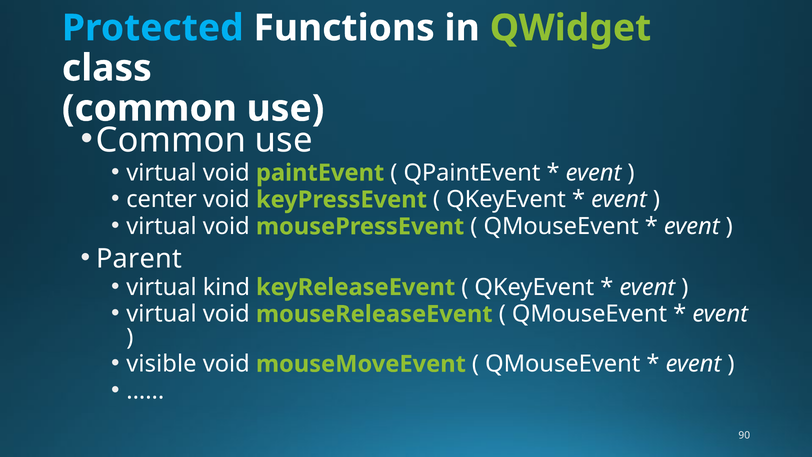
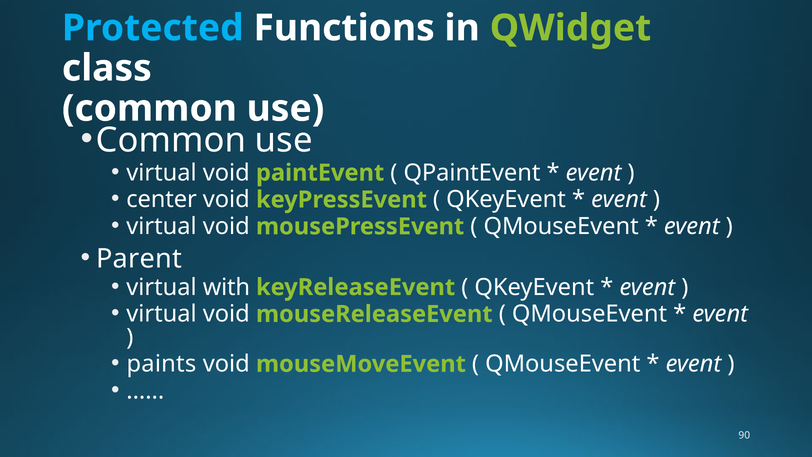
kind: kind -> with (226, 287)
visible: visible -> paints (161, 364)
